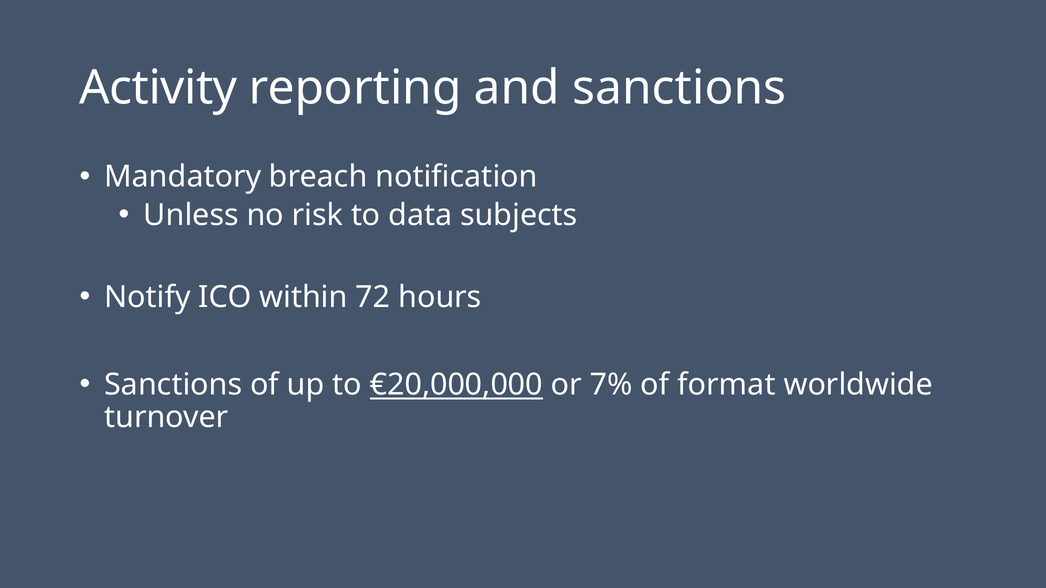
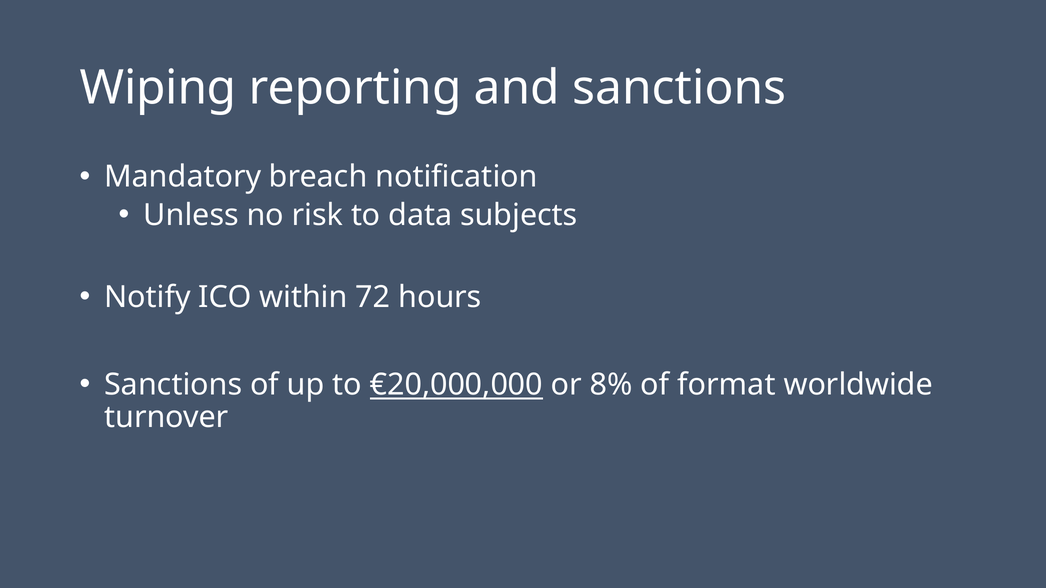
Activity: Activity -> Wiping (158, 88)
7%: 7% -> 8% (611, 385)
